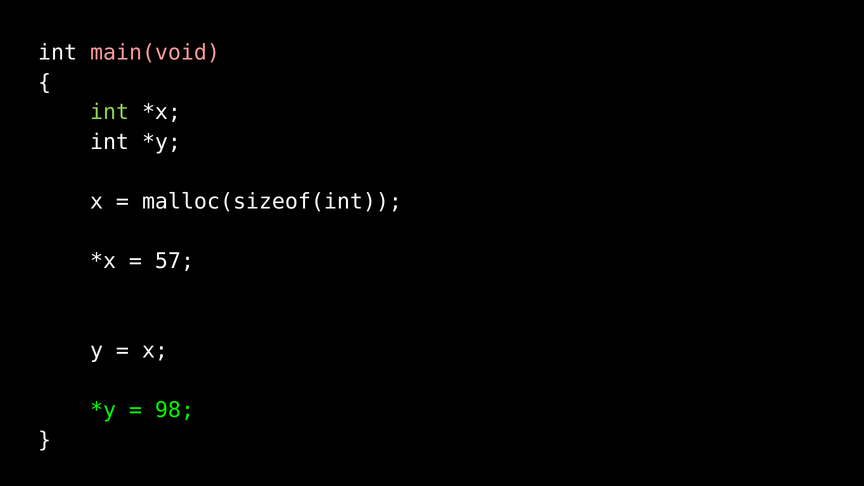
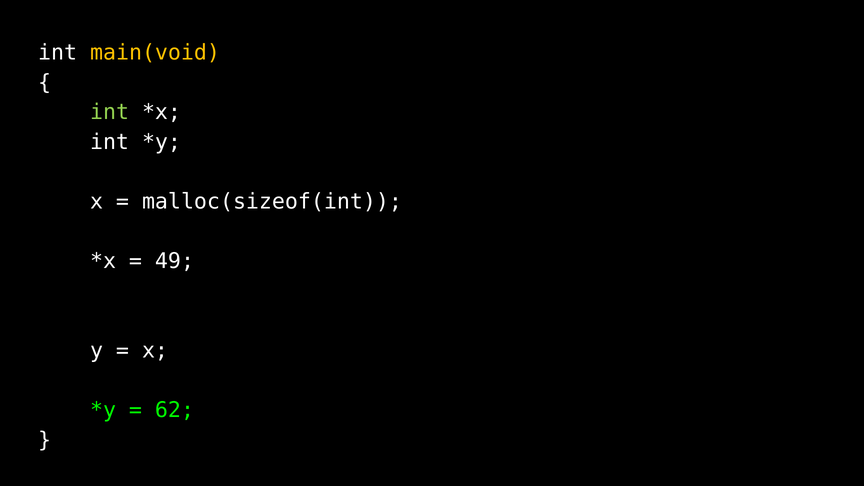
main(void colour: pink -> yellow (155, 53)
57: 57 -> 49 (174, 261)
98: 98 -> 62 (174, 410)
